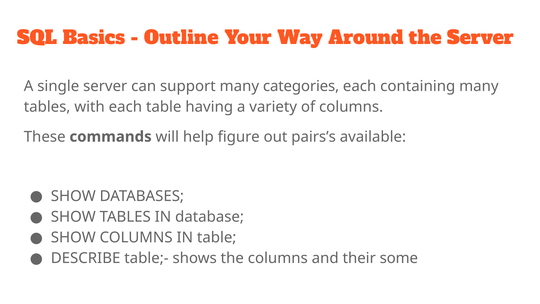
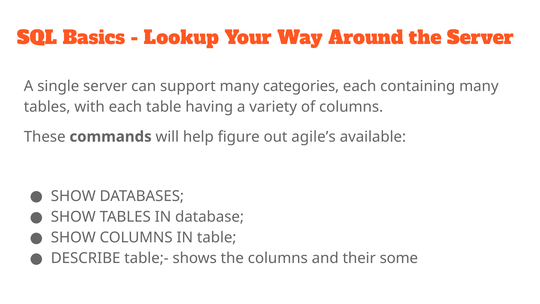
Outline: Outline -> Lookup (181, 38)
pairs’s: pairs’s -> agile’s (314, 137)
